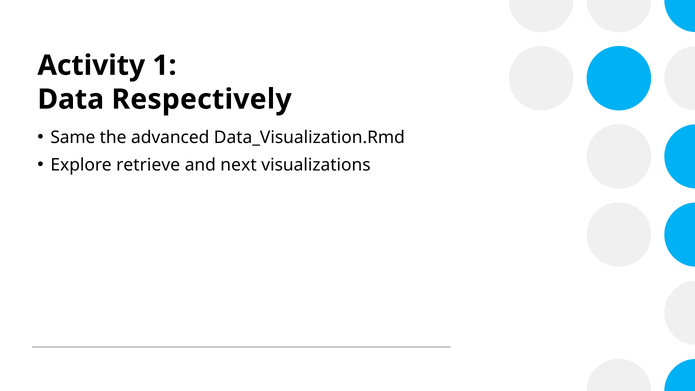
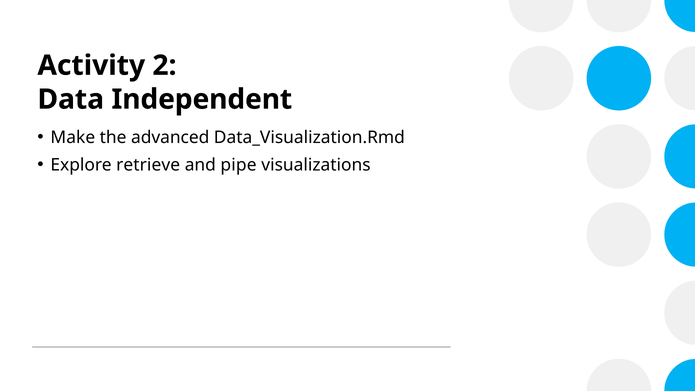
1: 1 -> 2 (164, 65)
Respectively: Respectively -> Independent (202, 99)
Same: Same -> Make (73, 137)
next: next -> pipe (239, 165)
